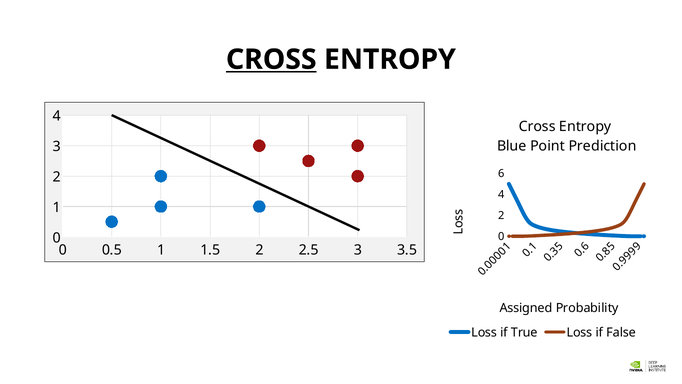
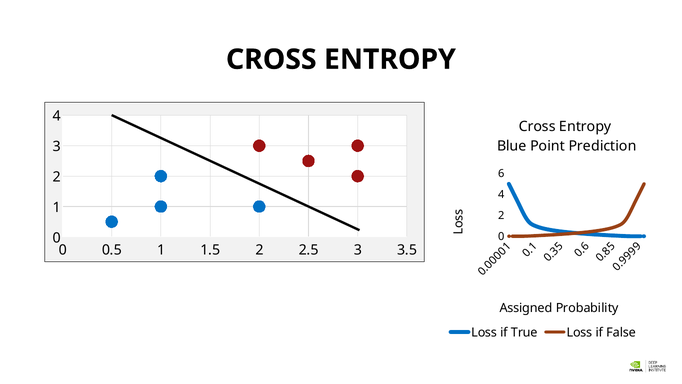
CROSS underline: present -> none (271, 59)
